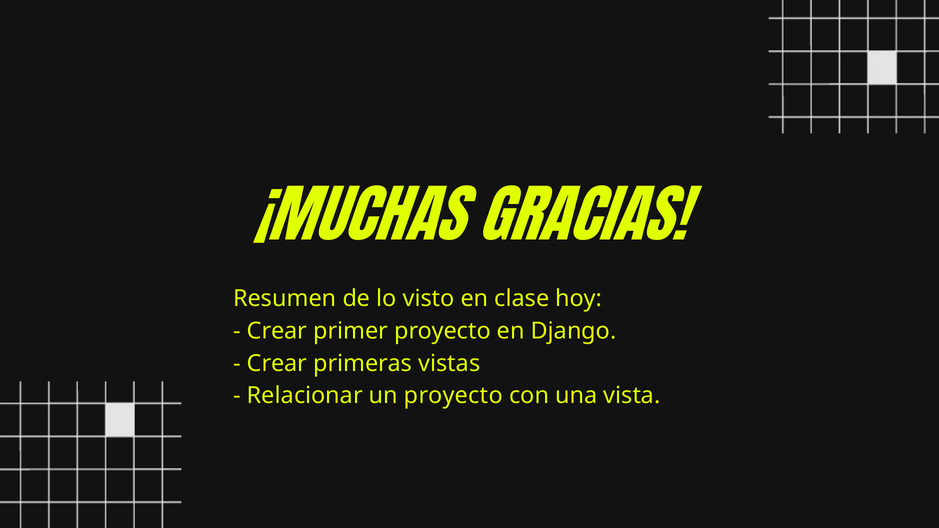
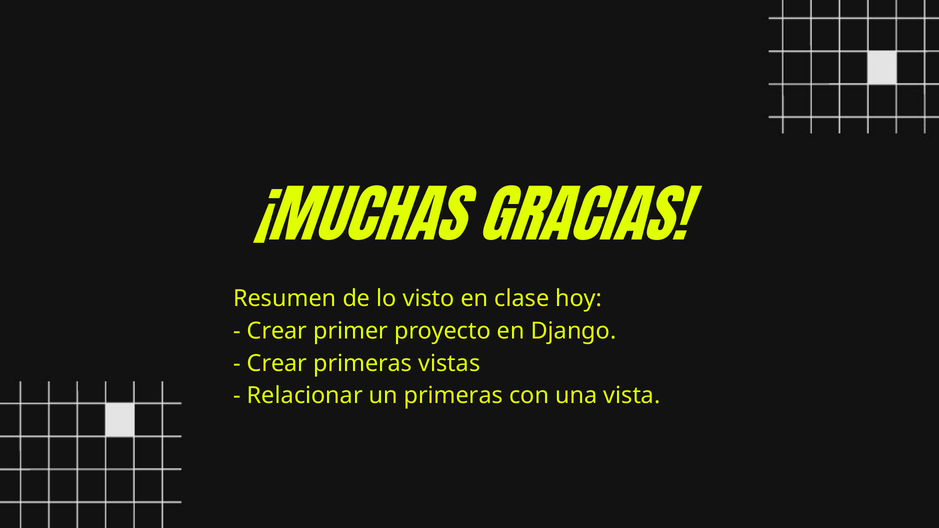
un proyecto: proyecto -> primeras (453, 396)
